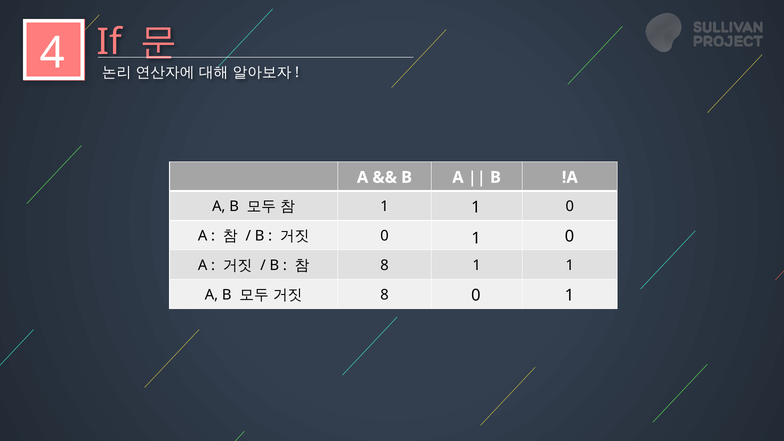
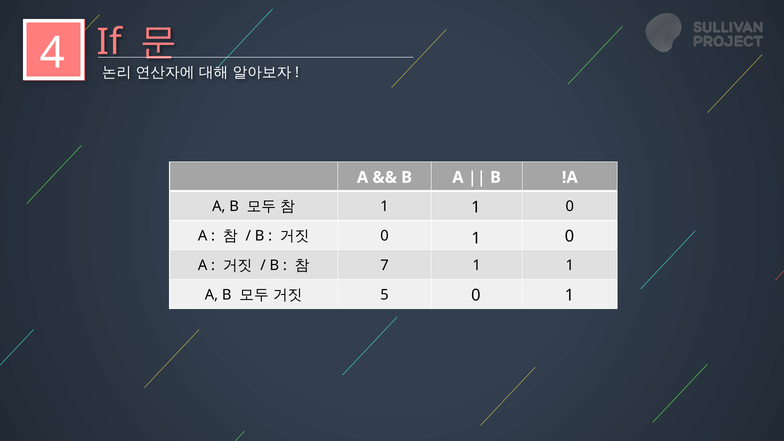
8: 8 -> 7 (385, 265)
8: 8 -> 5 (385, 295)
